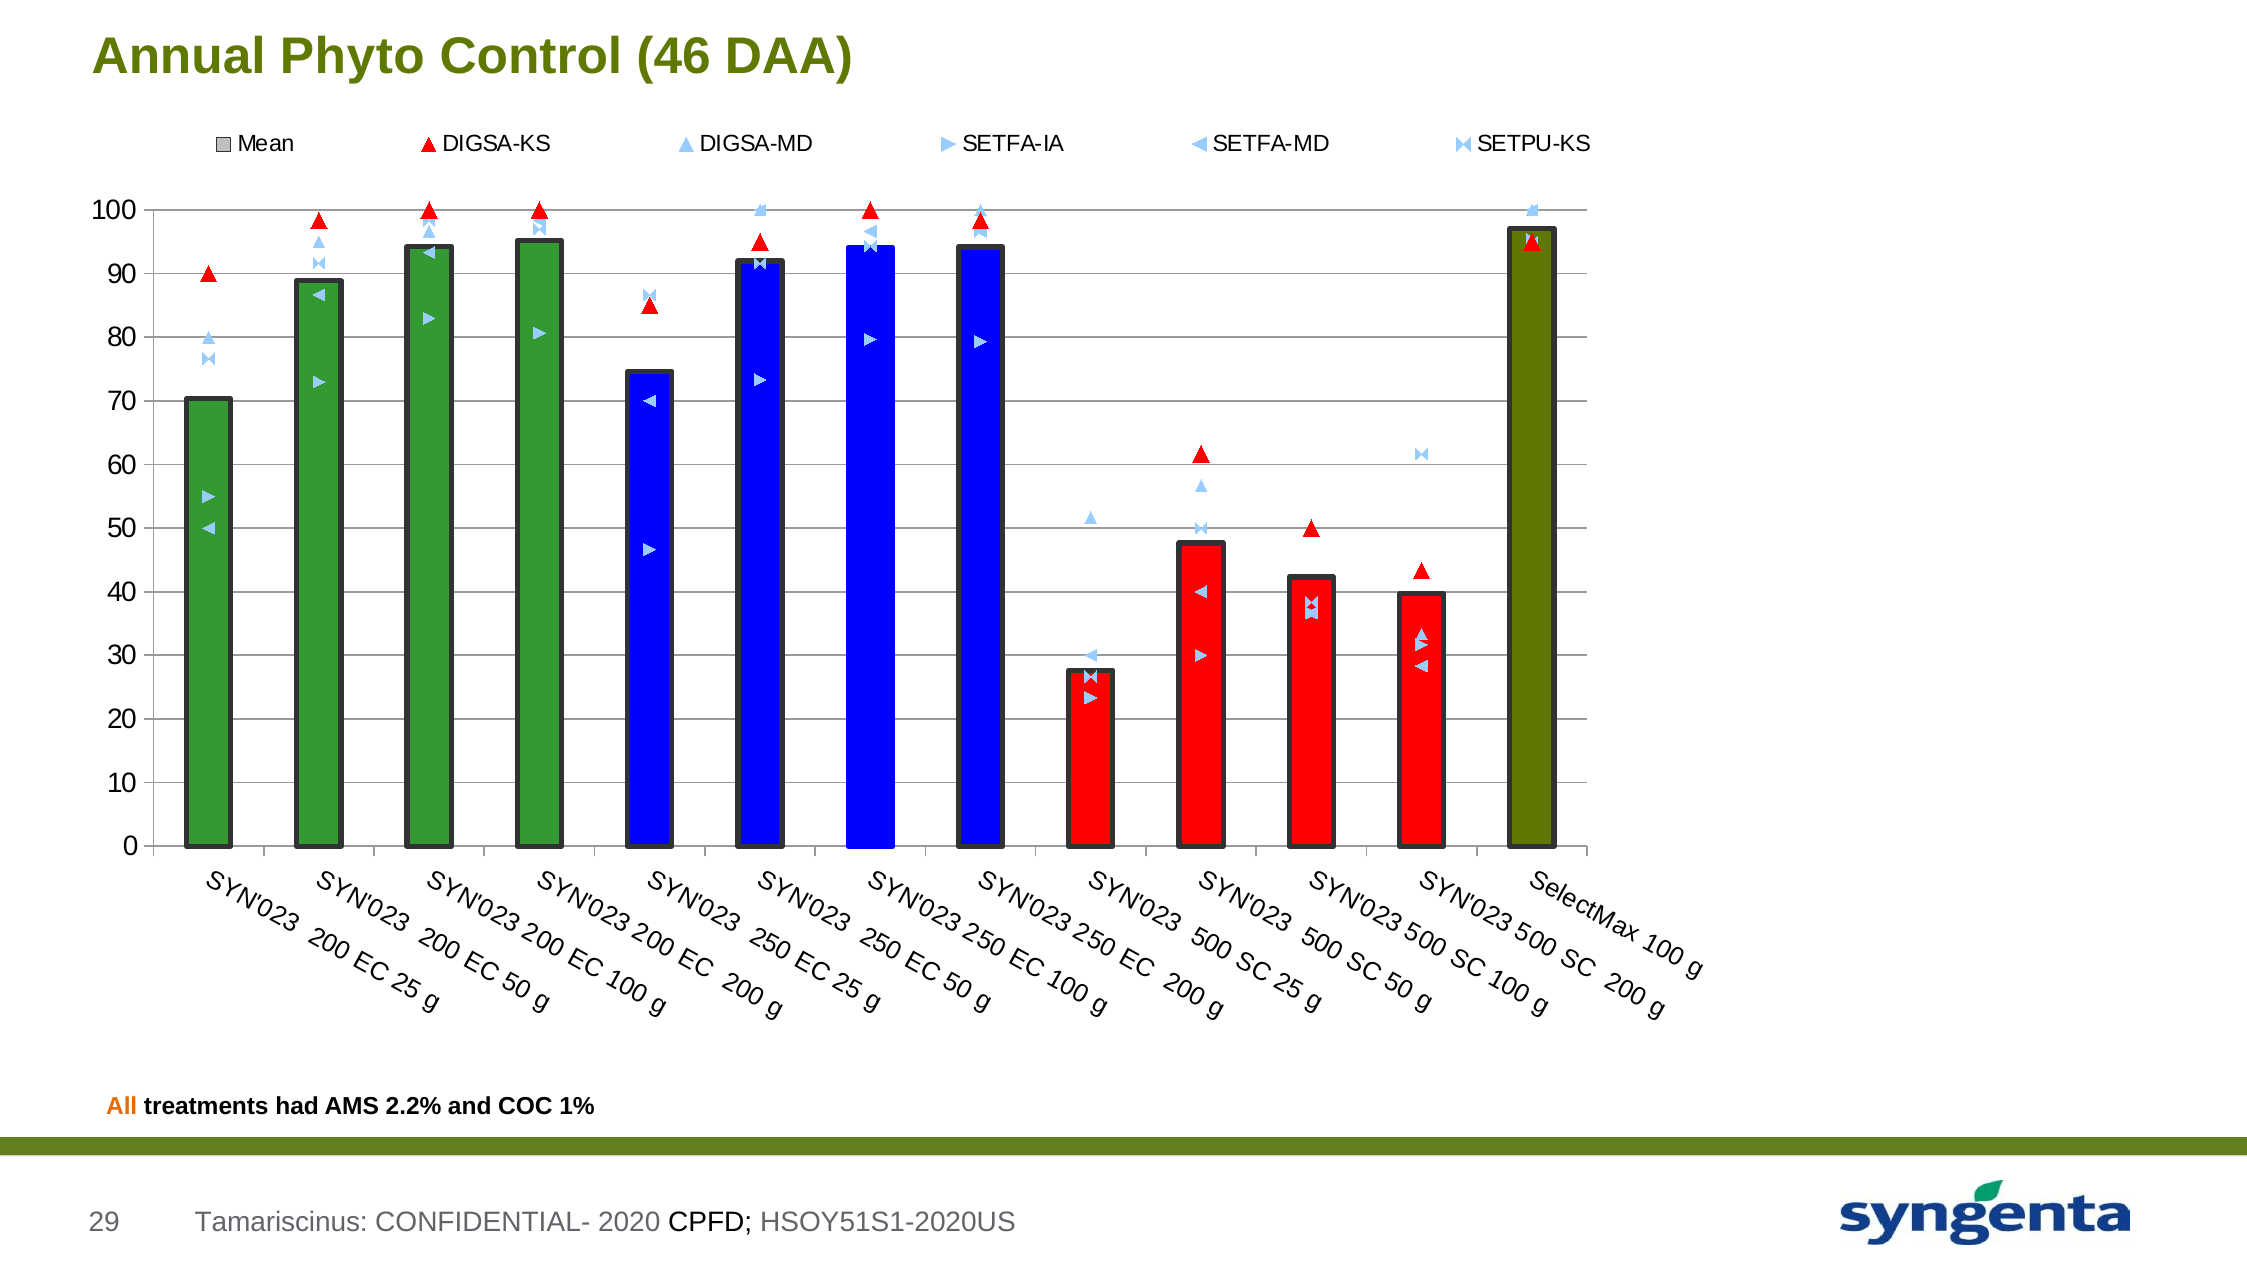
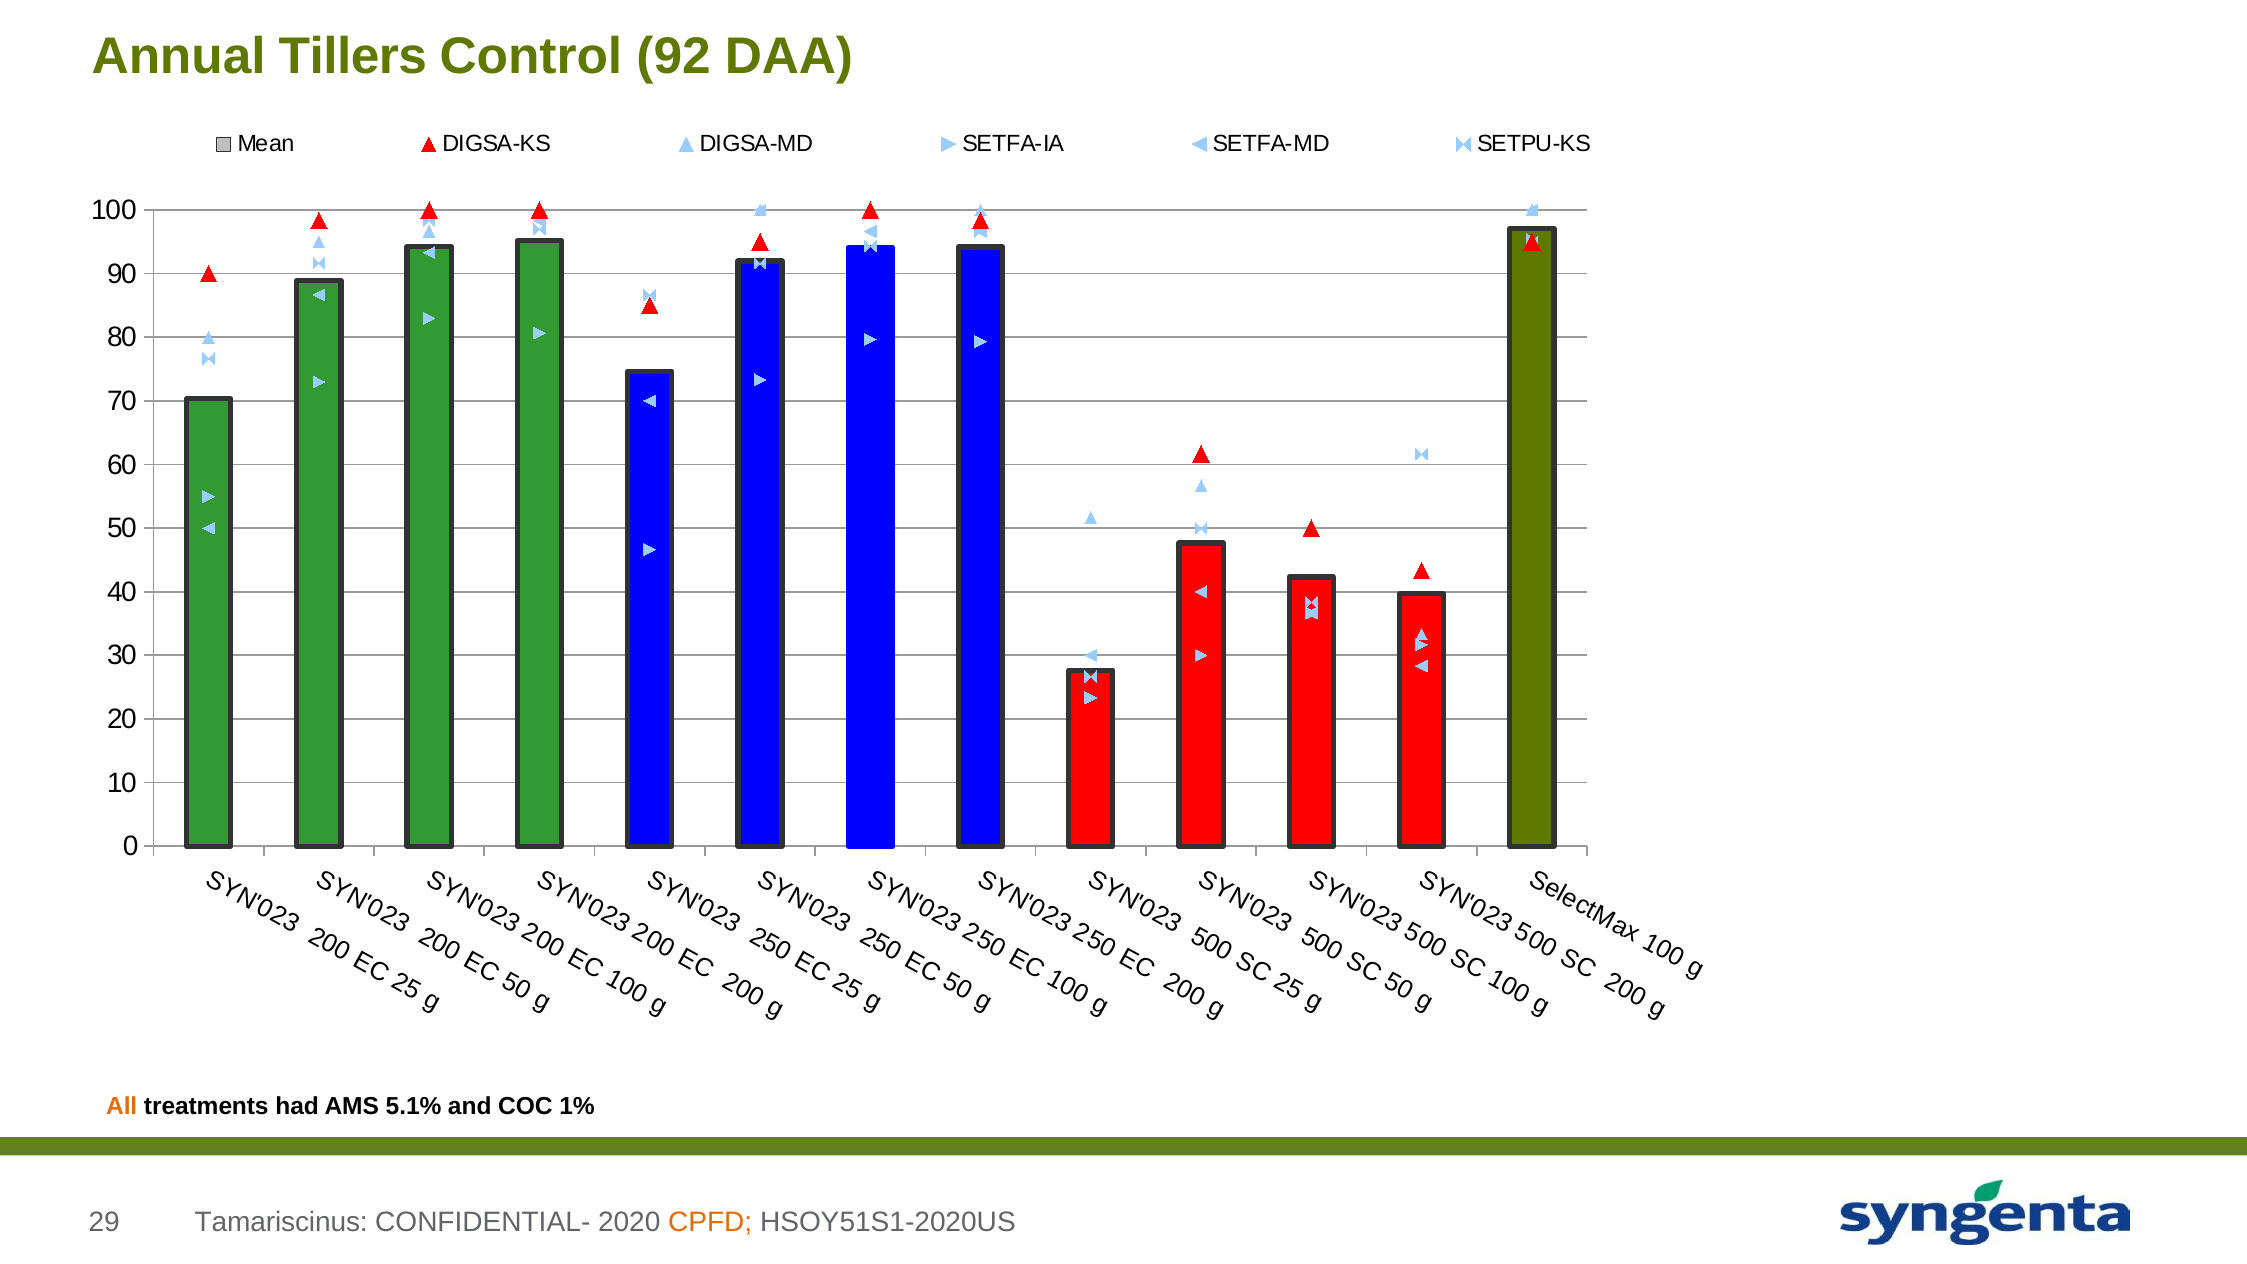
Phyto: Phyto -> Tillers (353, 57)
46: 46 -> 92 (674, 57)
2.2%: 2.2% -> 5.1% (414, 1106)
CPFD colour: black -> orange (710, 1222)
